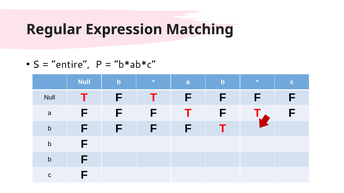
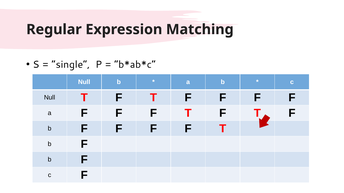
entire: entire -> single (71, 65)
